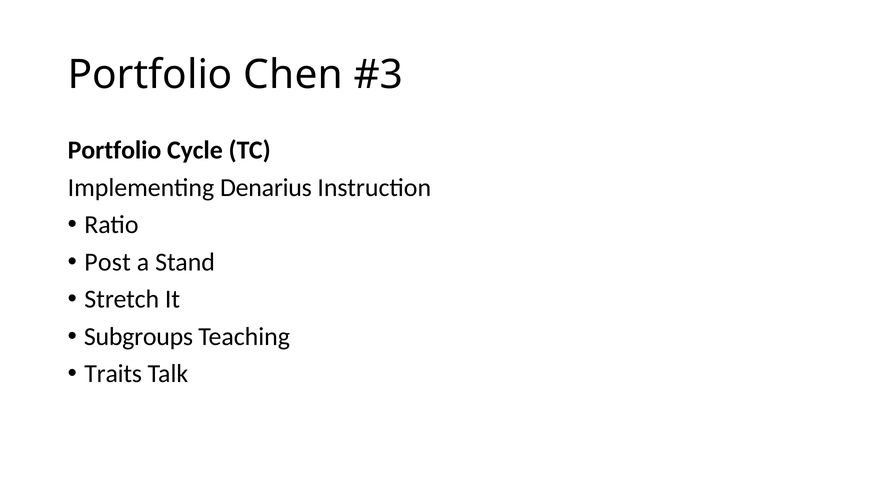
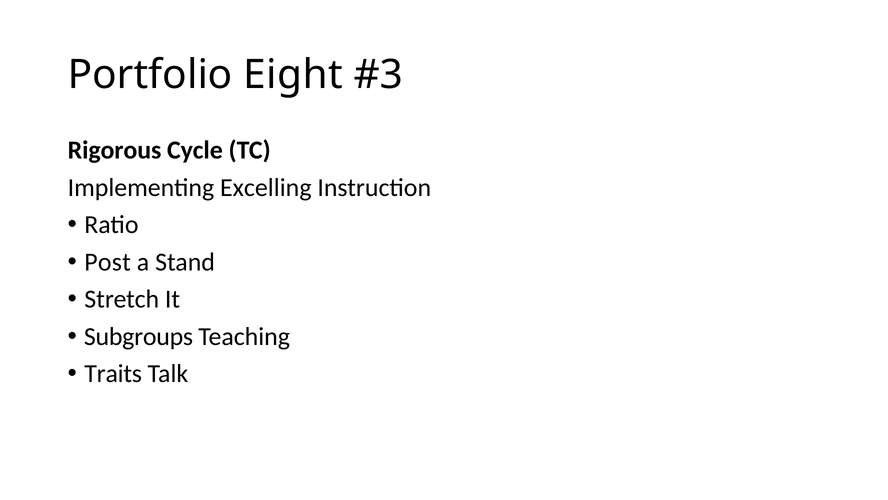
Chen: Chen -> Eight (293, 75)
Portfolio: Portfolio -> Rigorous (115, 150)
Denarius: Denarius -> Excelling (266, 187)
